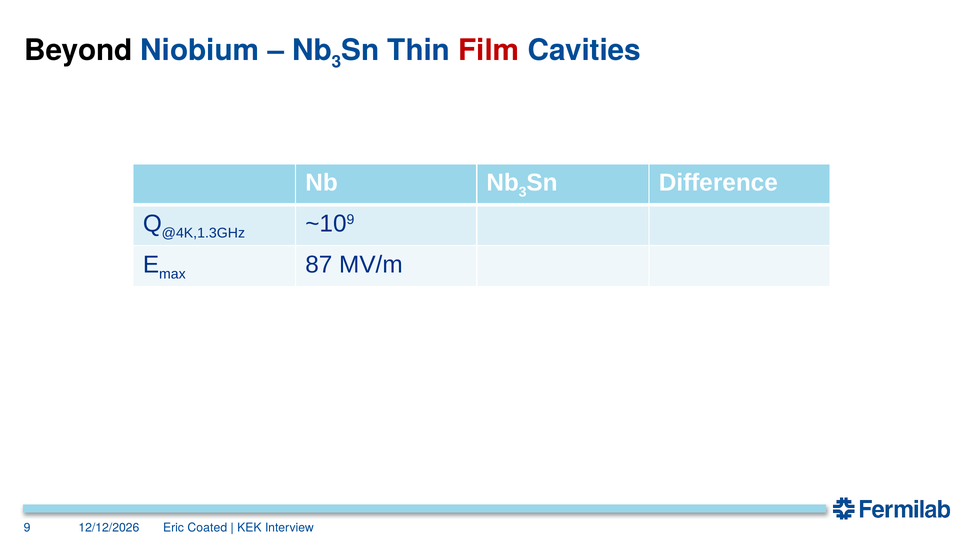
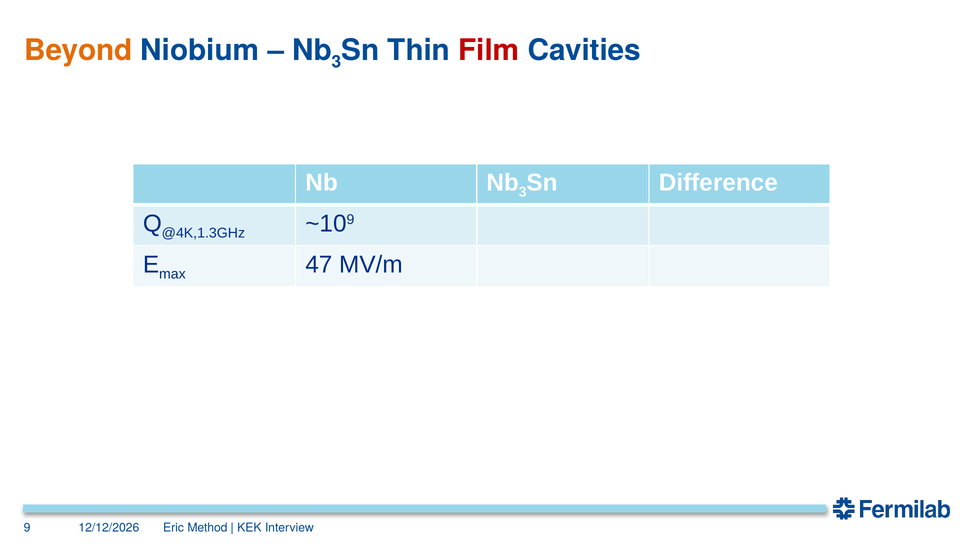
Beyond colour: black -> orange (78, 51)
87: 87 -> 47 (319, 264)
Coated: Coated -> Method (207, 528)
